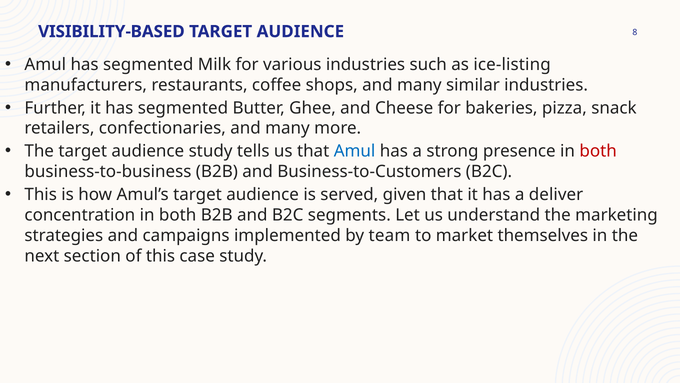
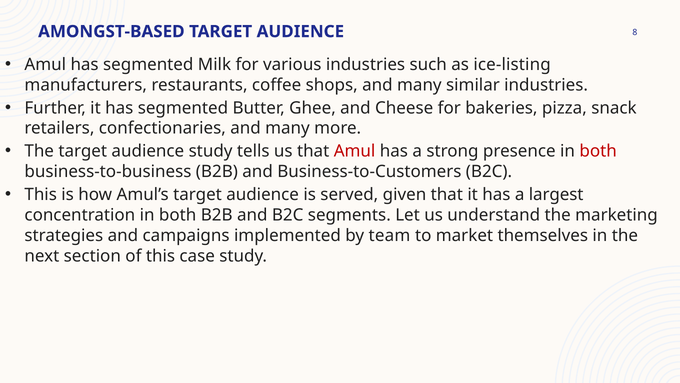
VISIBILITY-BASED: VISIBILITY-BASED -> AMONGST-BASED (111, 32)
Amul colour: blue -> red (355, 151)
deliver: deliver -> largest (556, 194)
